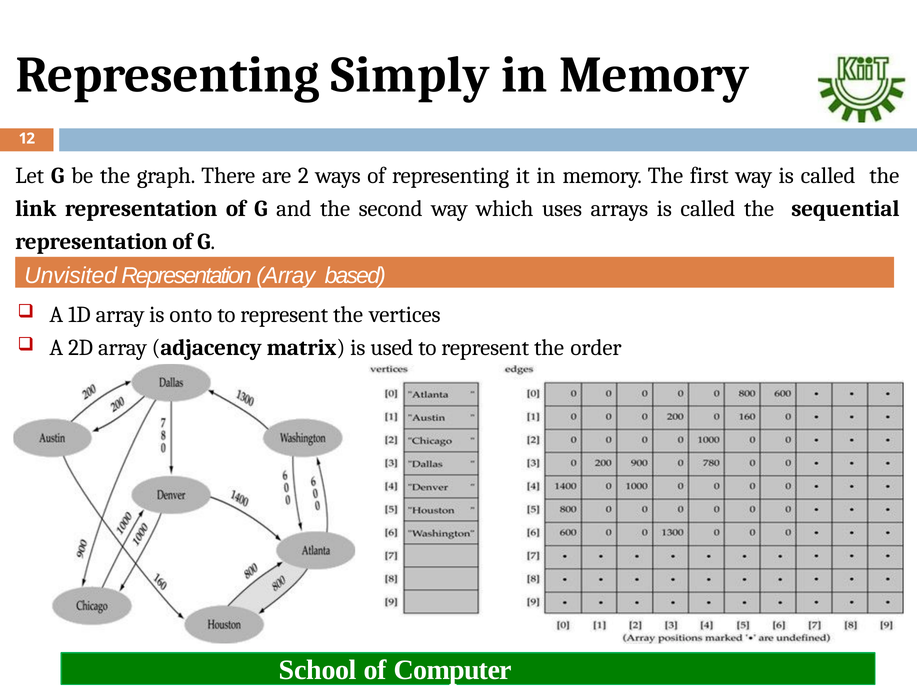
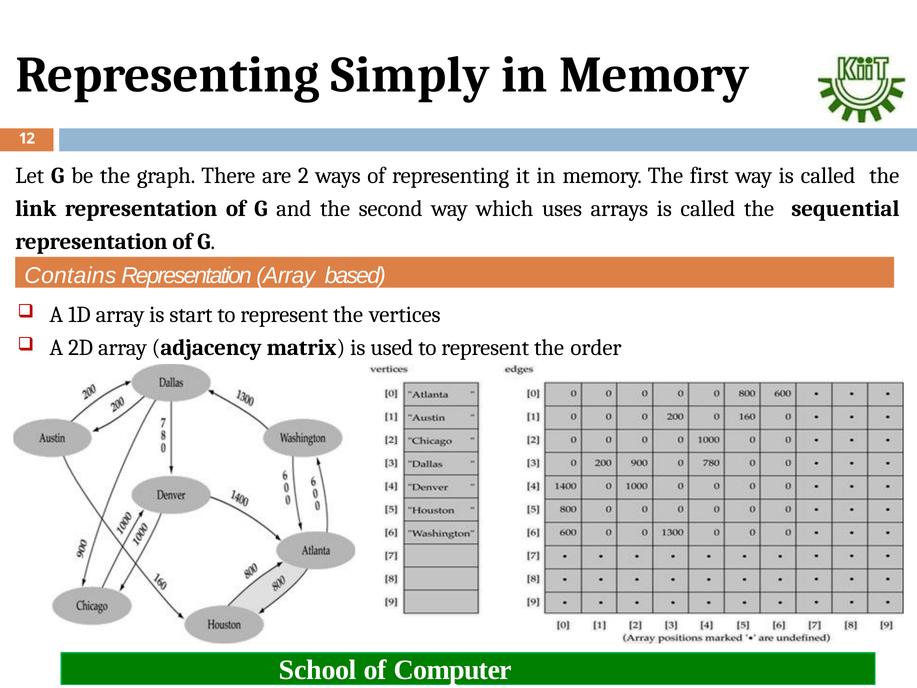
Unvisited: Unvisited -> Contains (70, 275)
onto: onto -> start (191, 315)
